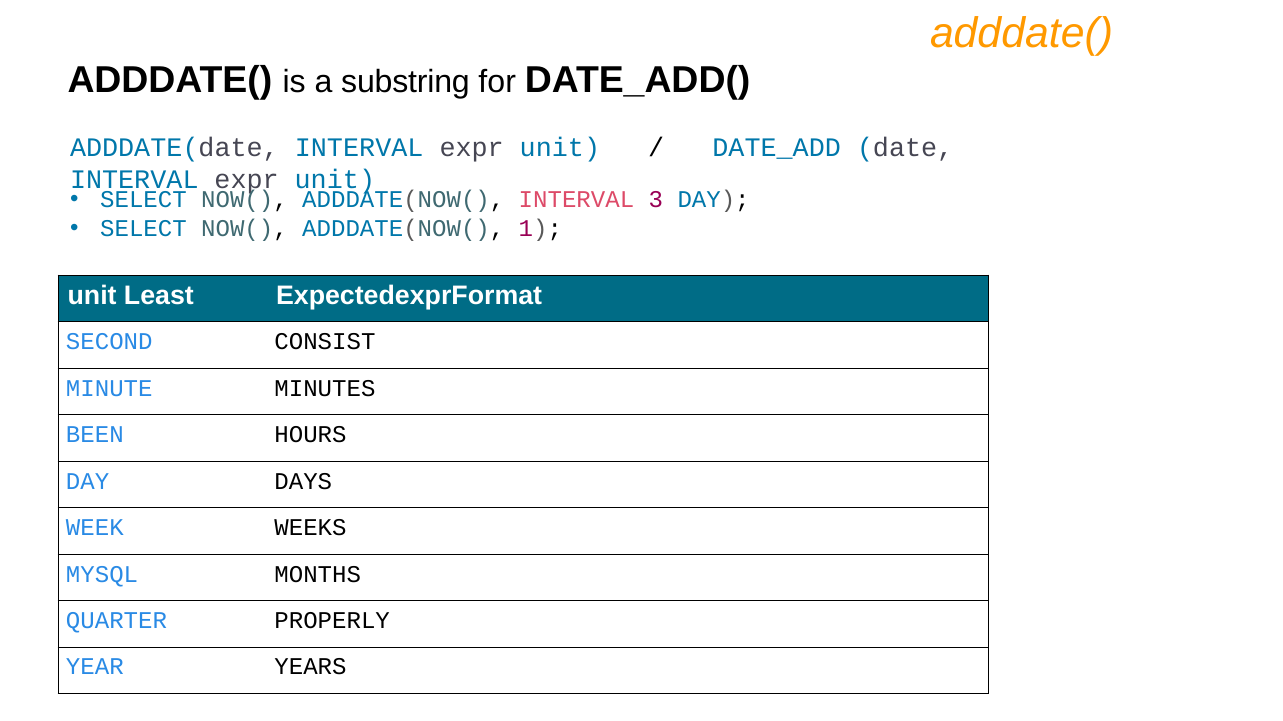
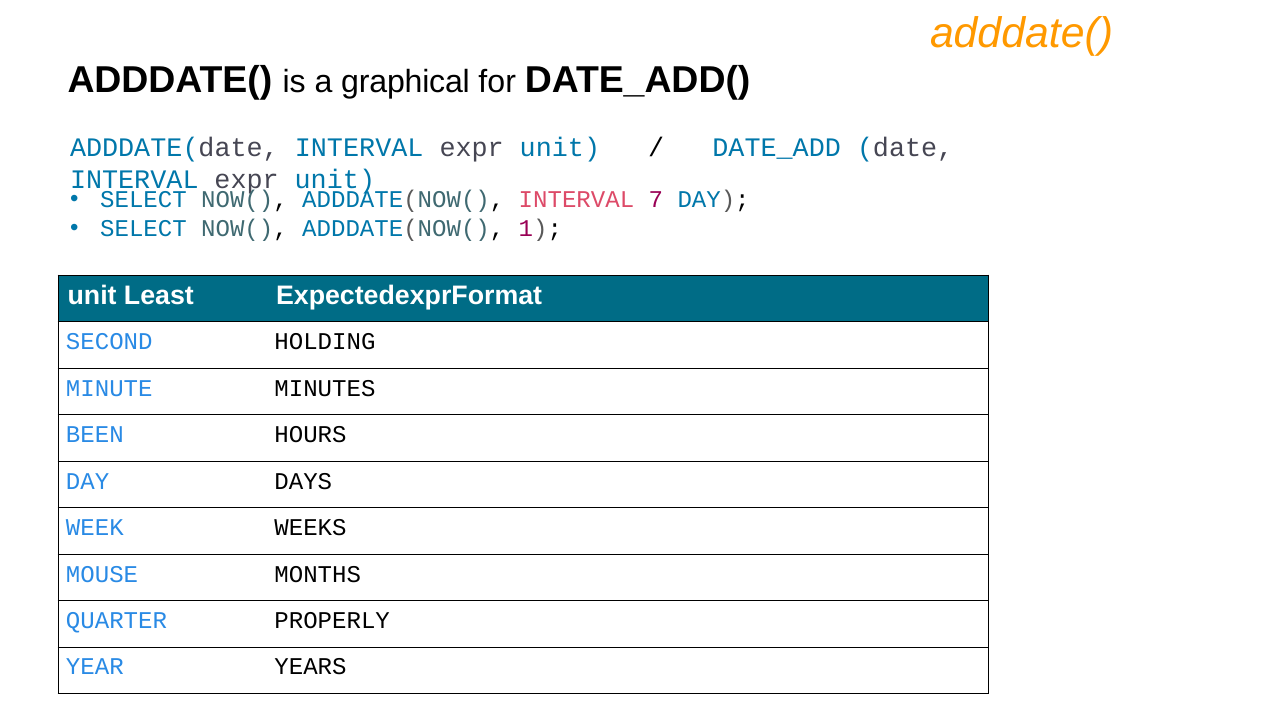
substring: substring -> graphical (406, 82)
3: 3 -> 7 (656, 200)
CONSIST: CONSIST -> HOLDING (325, 342)
MYSQL: MYSQL -> MOUSE (102, 575)
